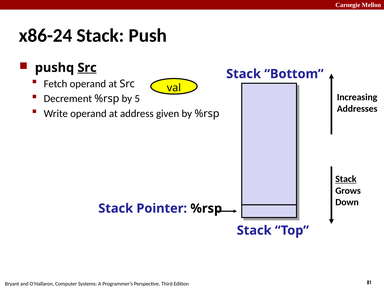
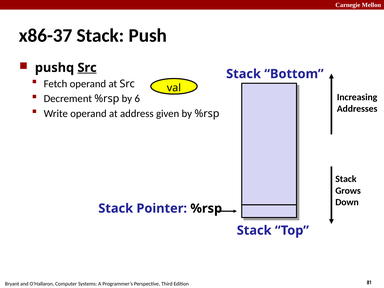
x86-24: x86-24 -> x86-37 (46, 36)
5: 5 -> 6 (137, 99)
Stack underline: present -> none (346, 179)
